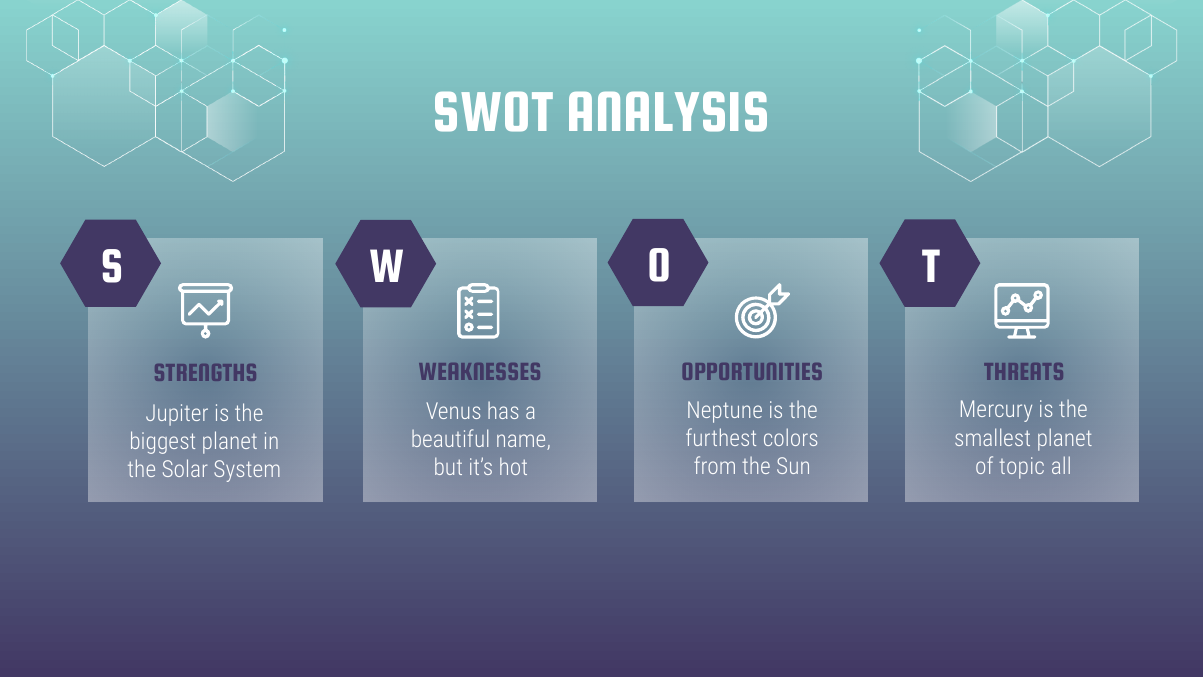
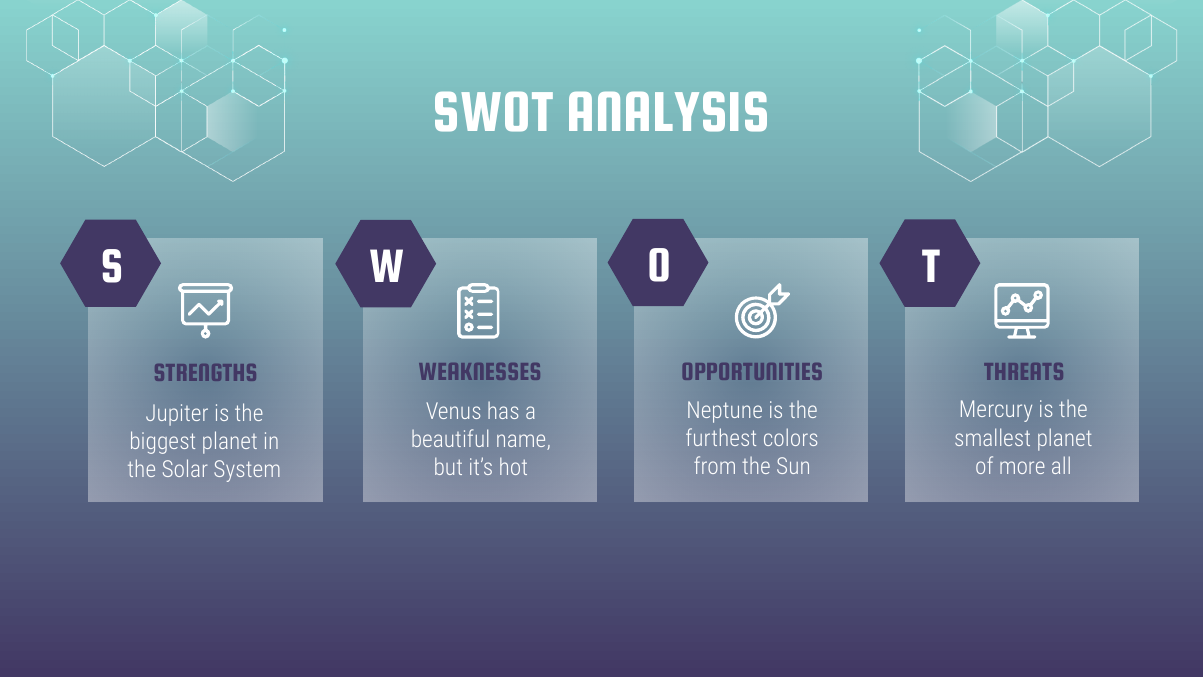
topic: topic -> more (1022, 466)
